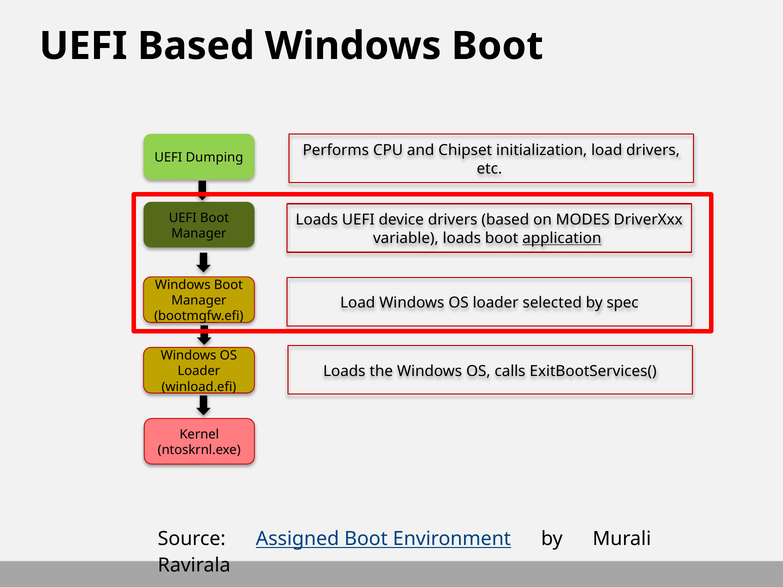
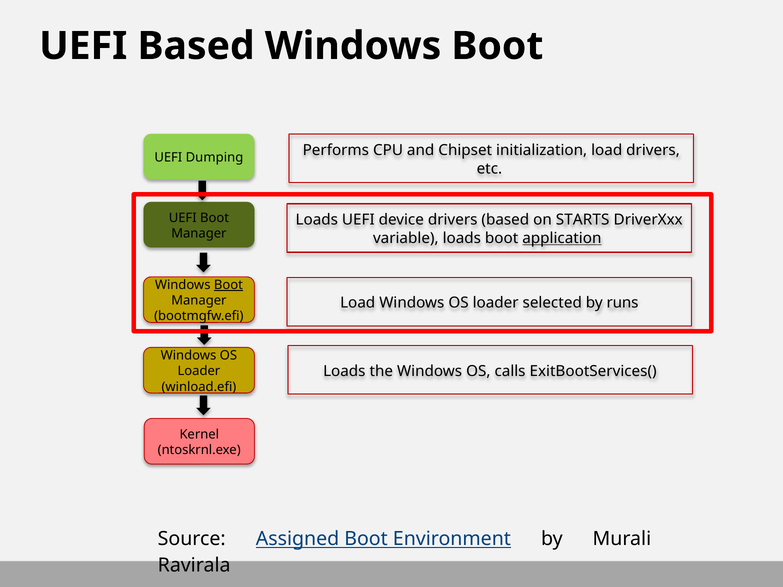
MODES: MODES -> STARTS (583, 220)
Boot underline: none -> present (228, 285)
spec: spec -> runs (623, 303)
